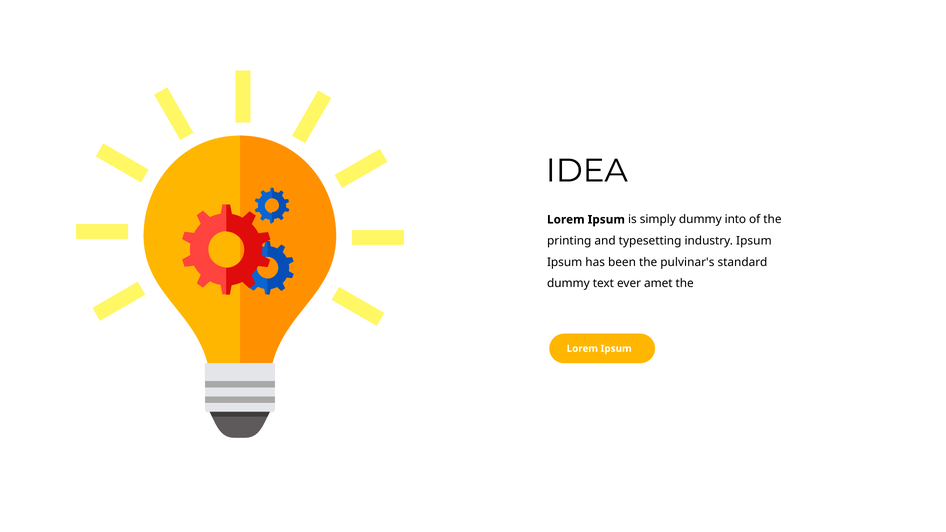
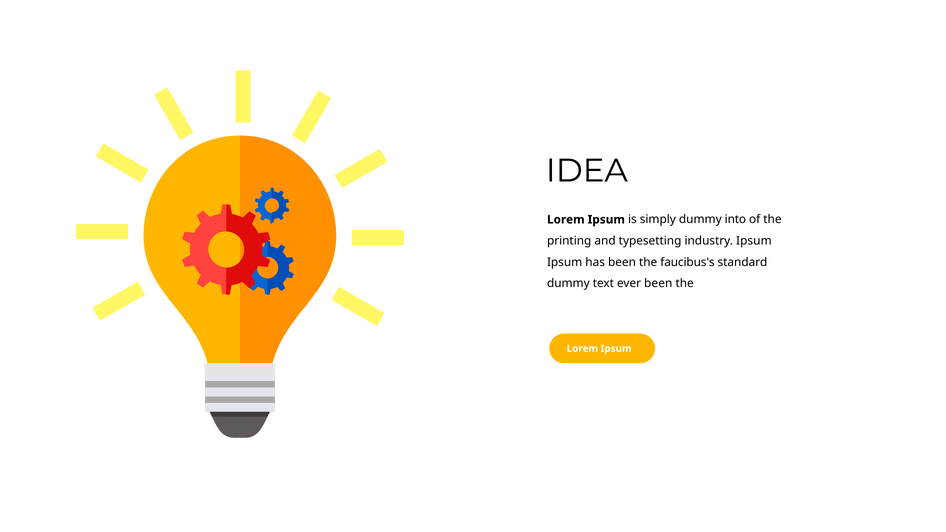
pulvinar's: pulvinar's -> faucibus's (687, 262)
ever amet: amet -> been (658, 283)
